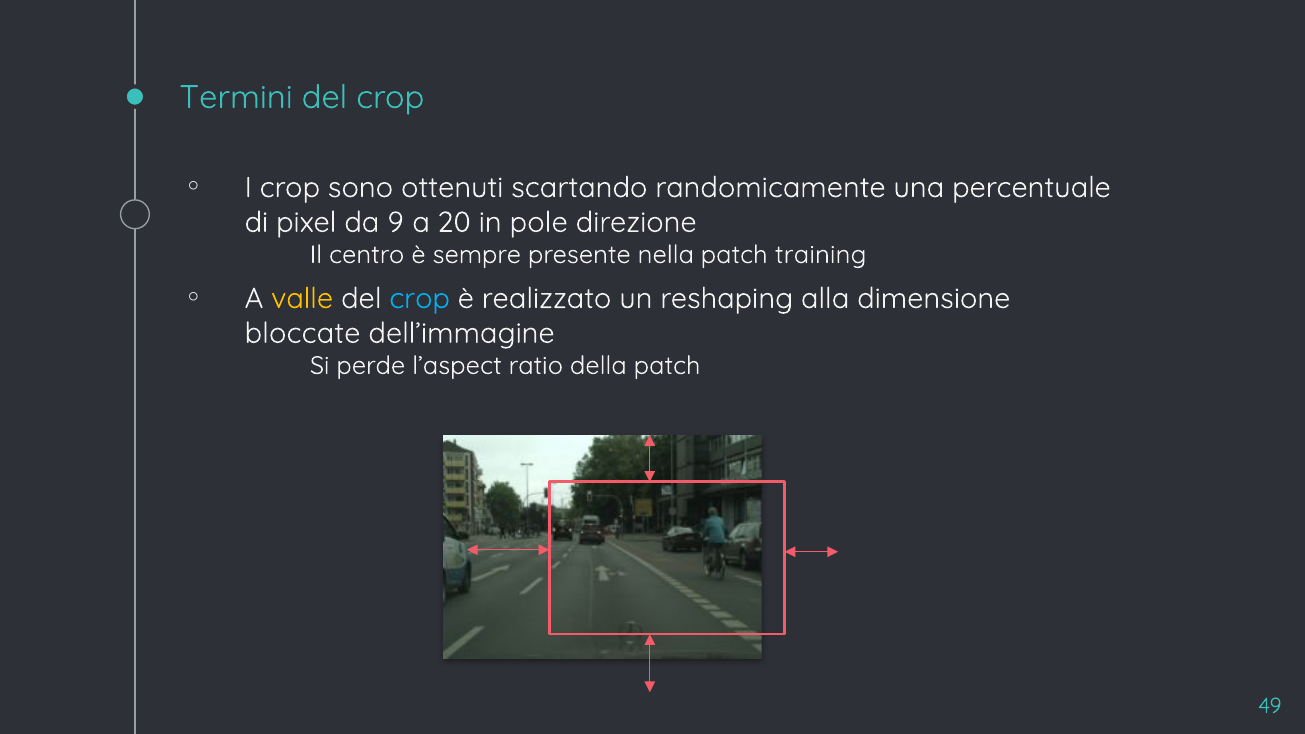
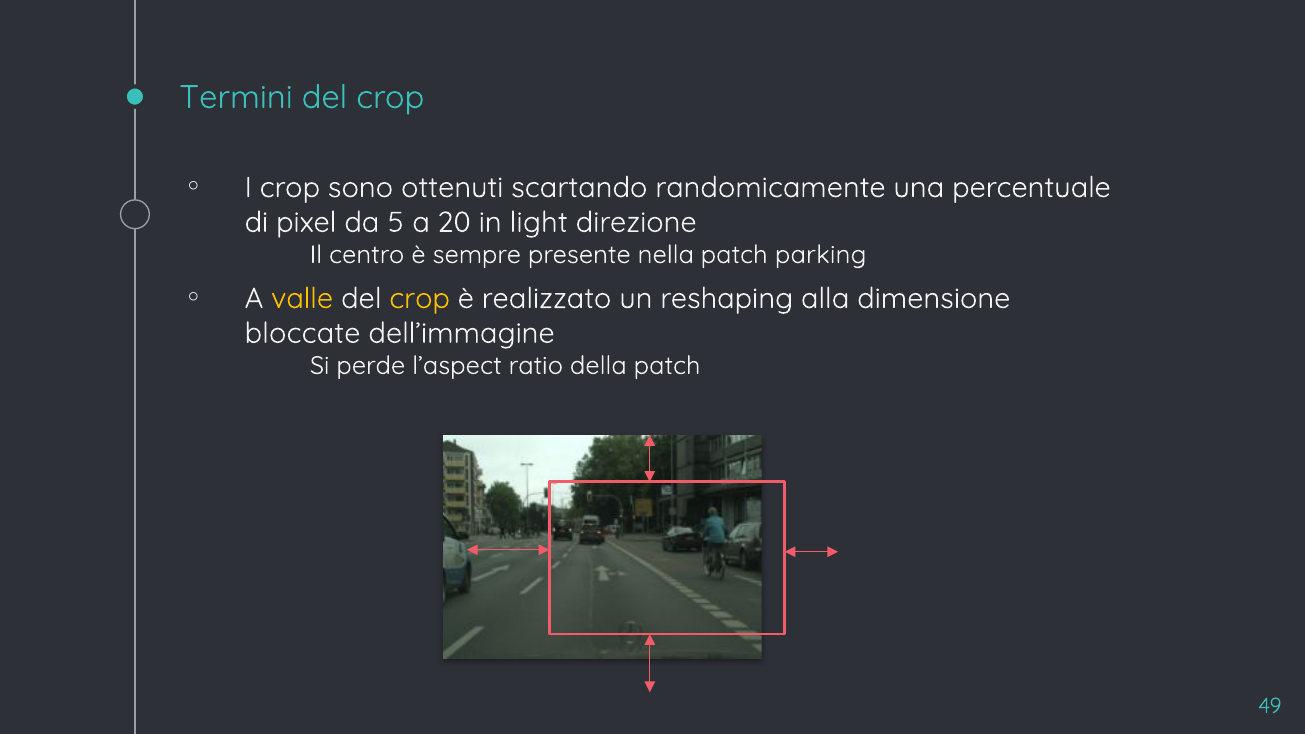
9: 9 -> 5 (396, 222)
pole: pole -> light (539, 222)
training: training -> parking (821, 255)
crop colour: light blue -> yellow (420, 298)
